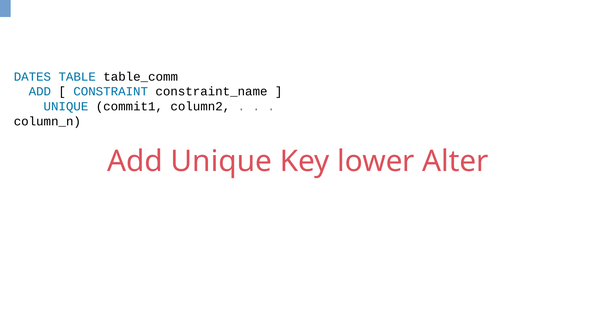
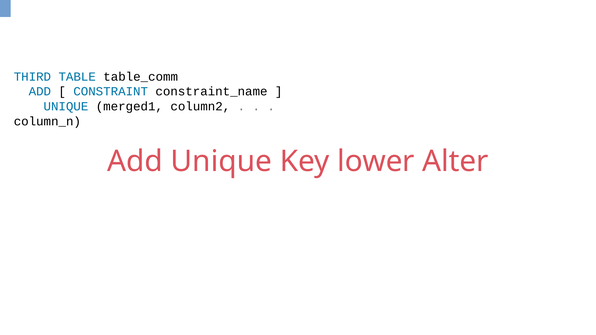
DATES: DATES -> THIRD (32, 77)
commit1: commit1 -> merged1 (129, 106)
